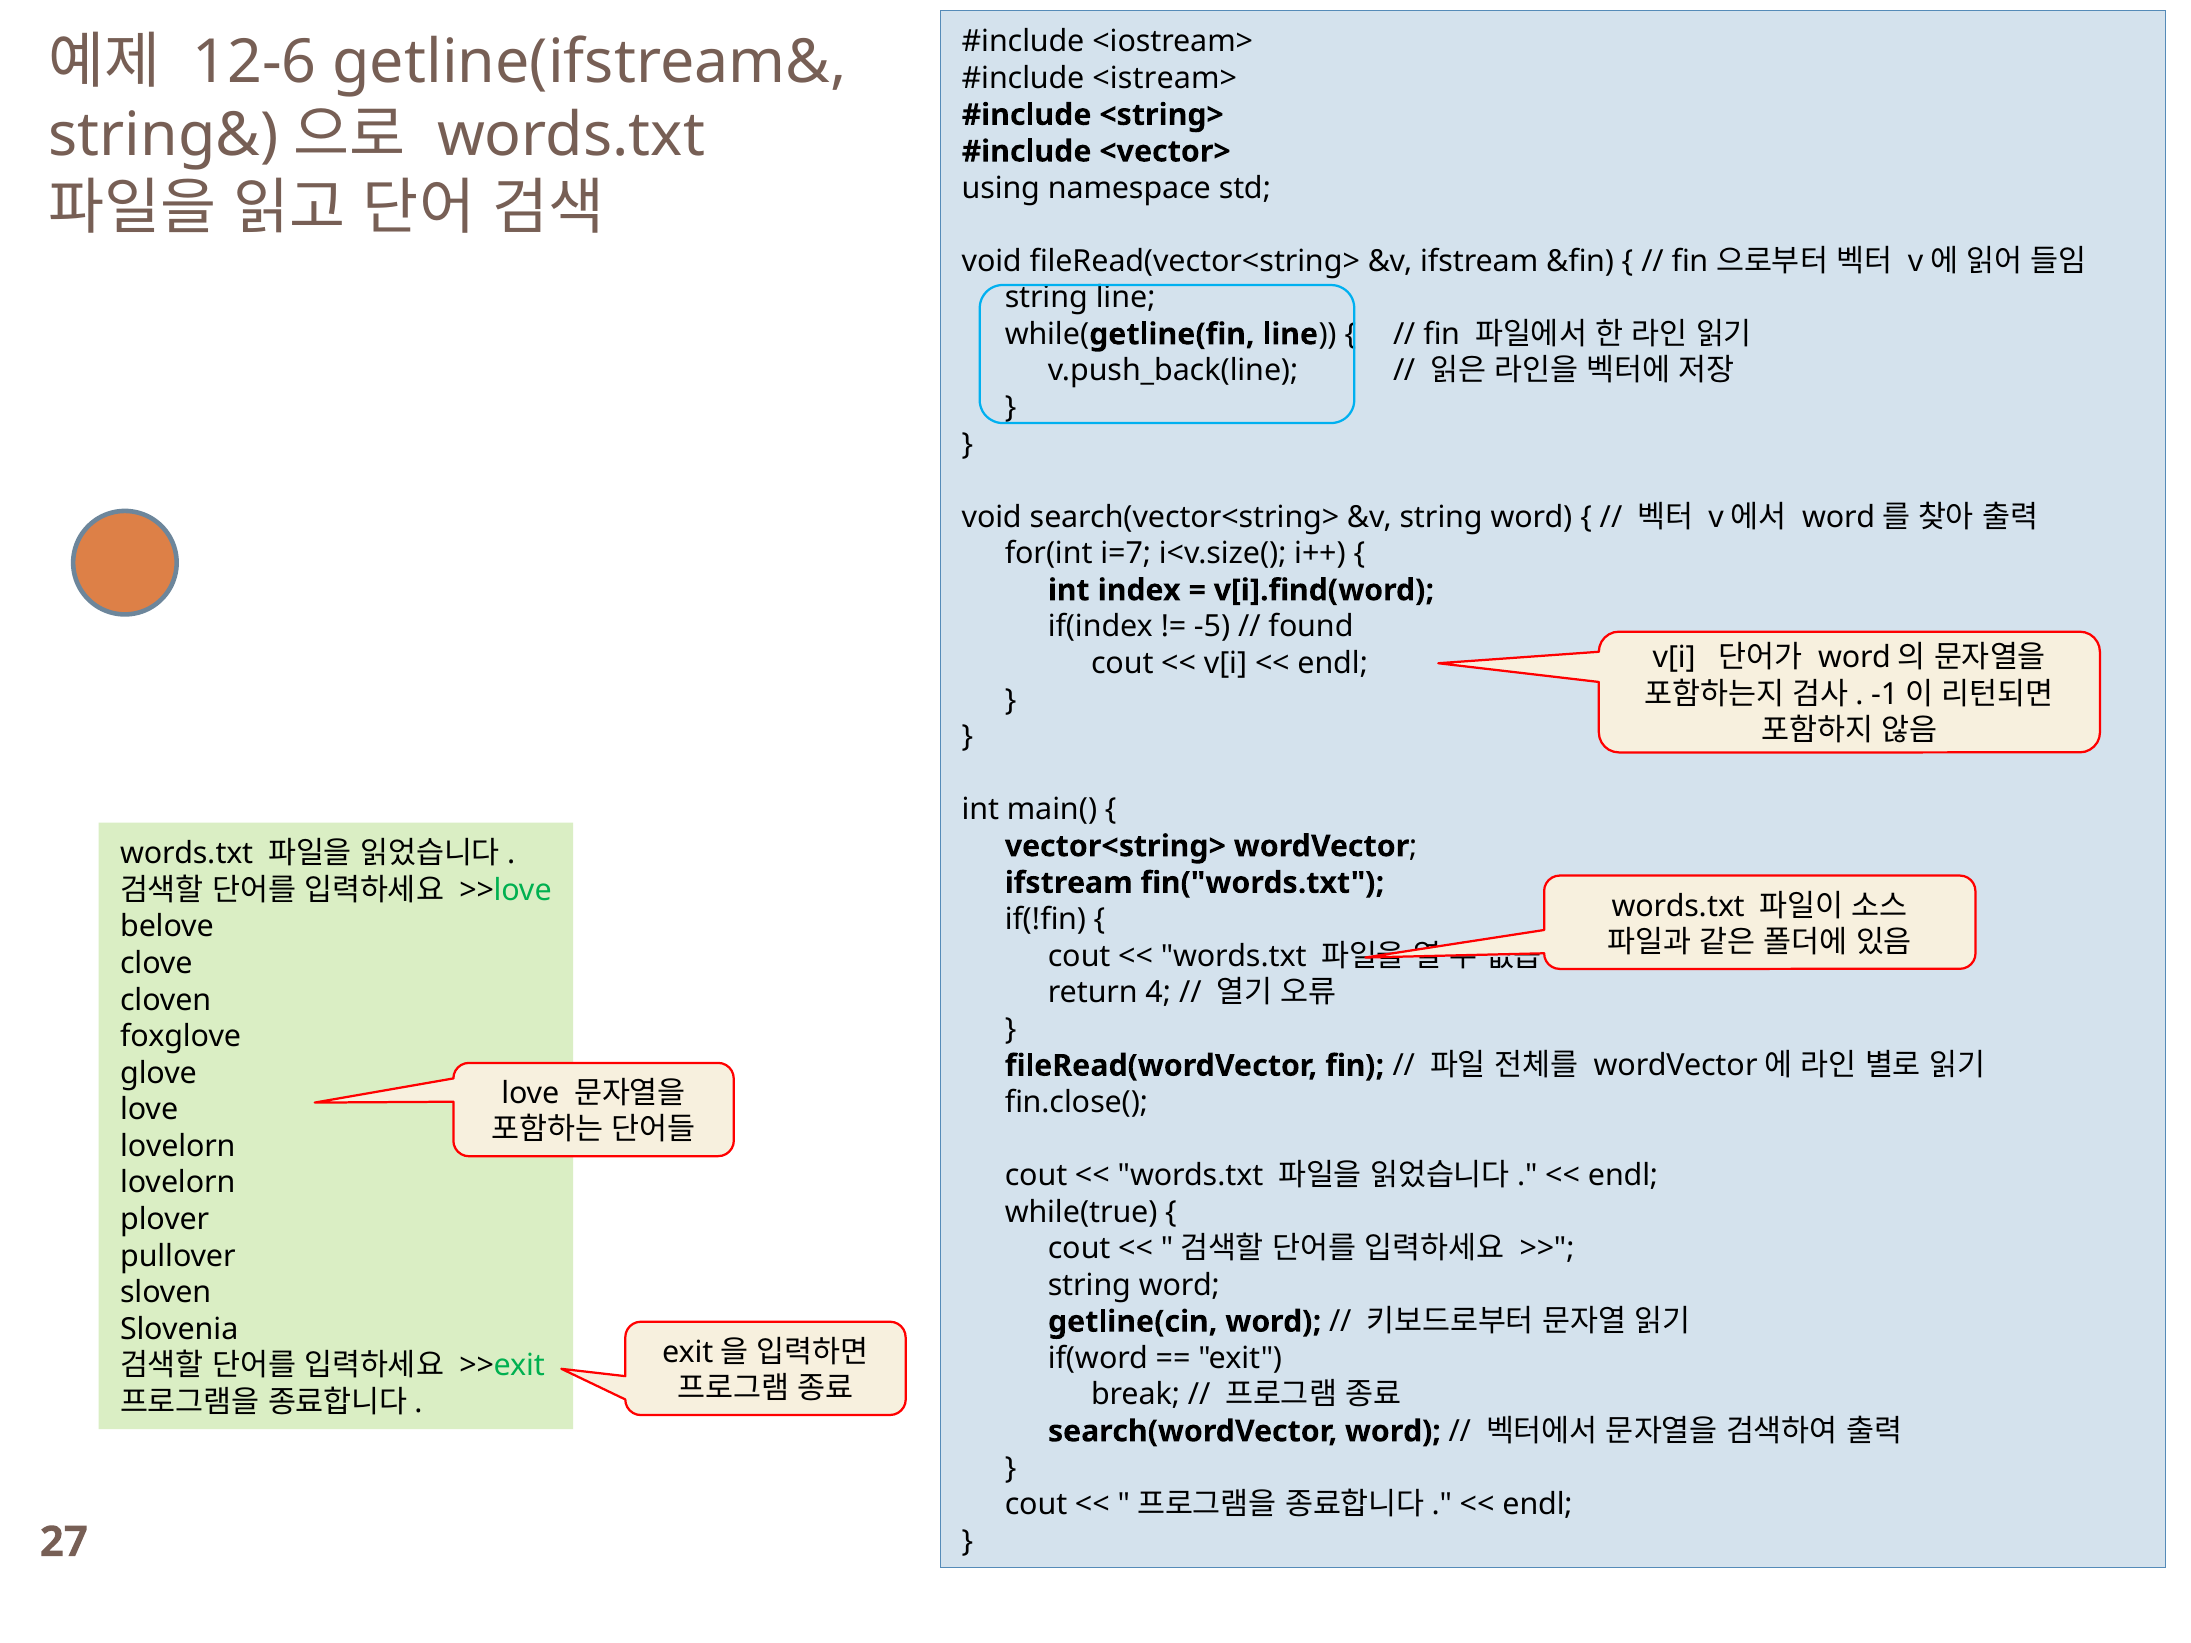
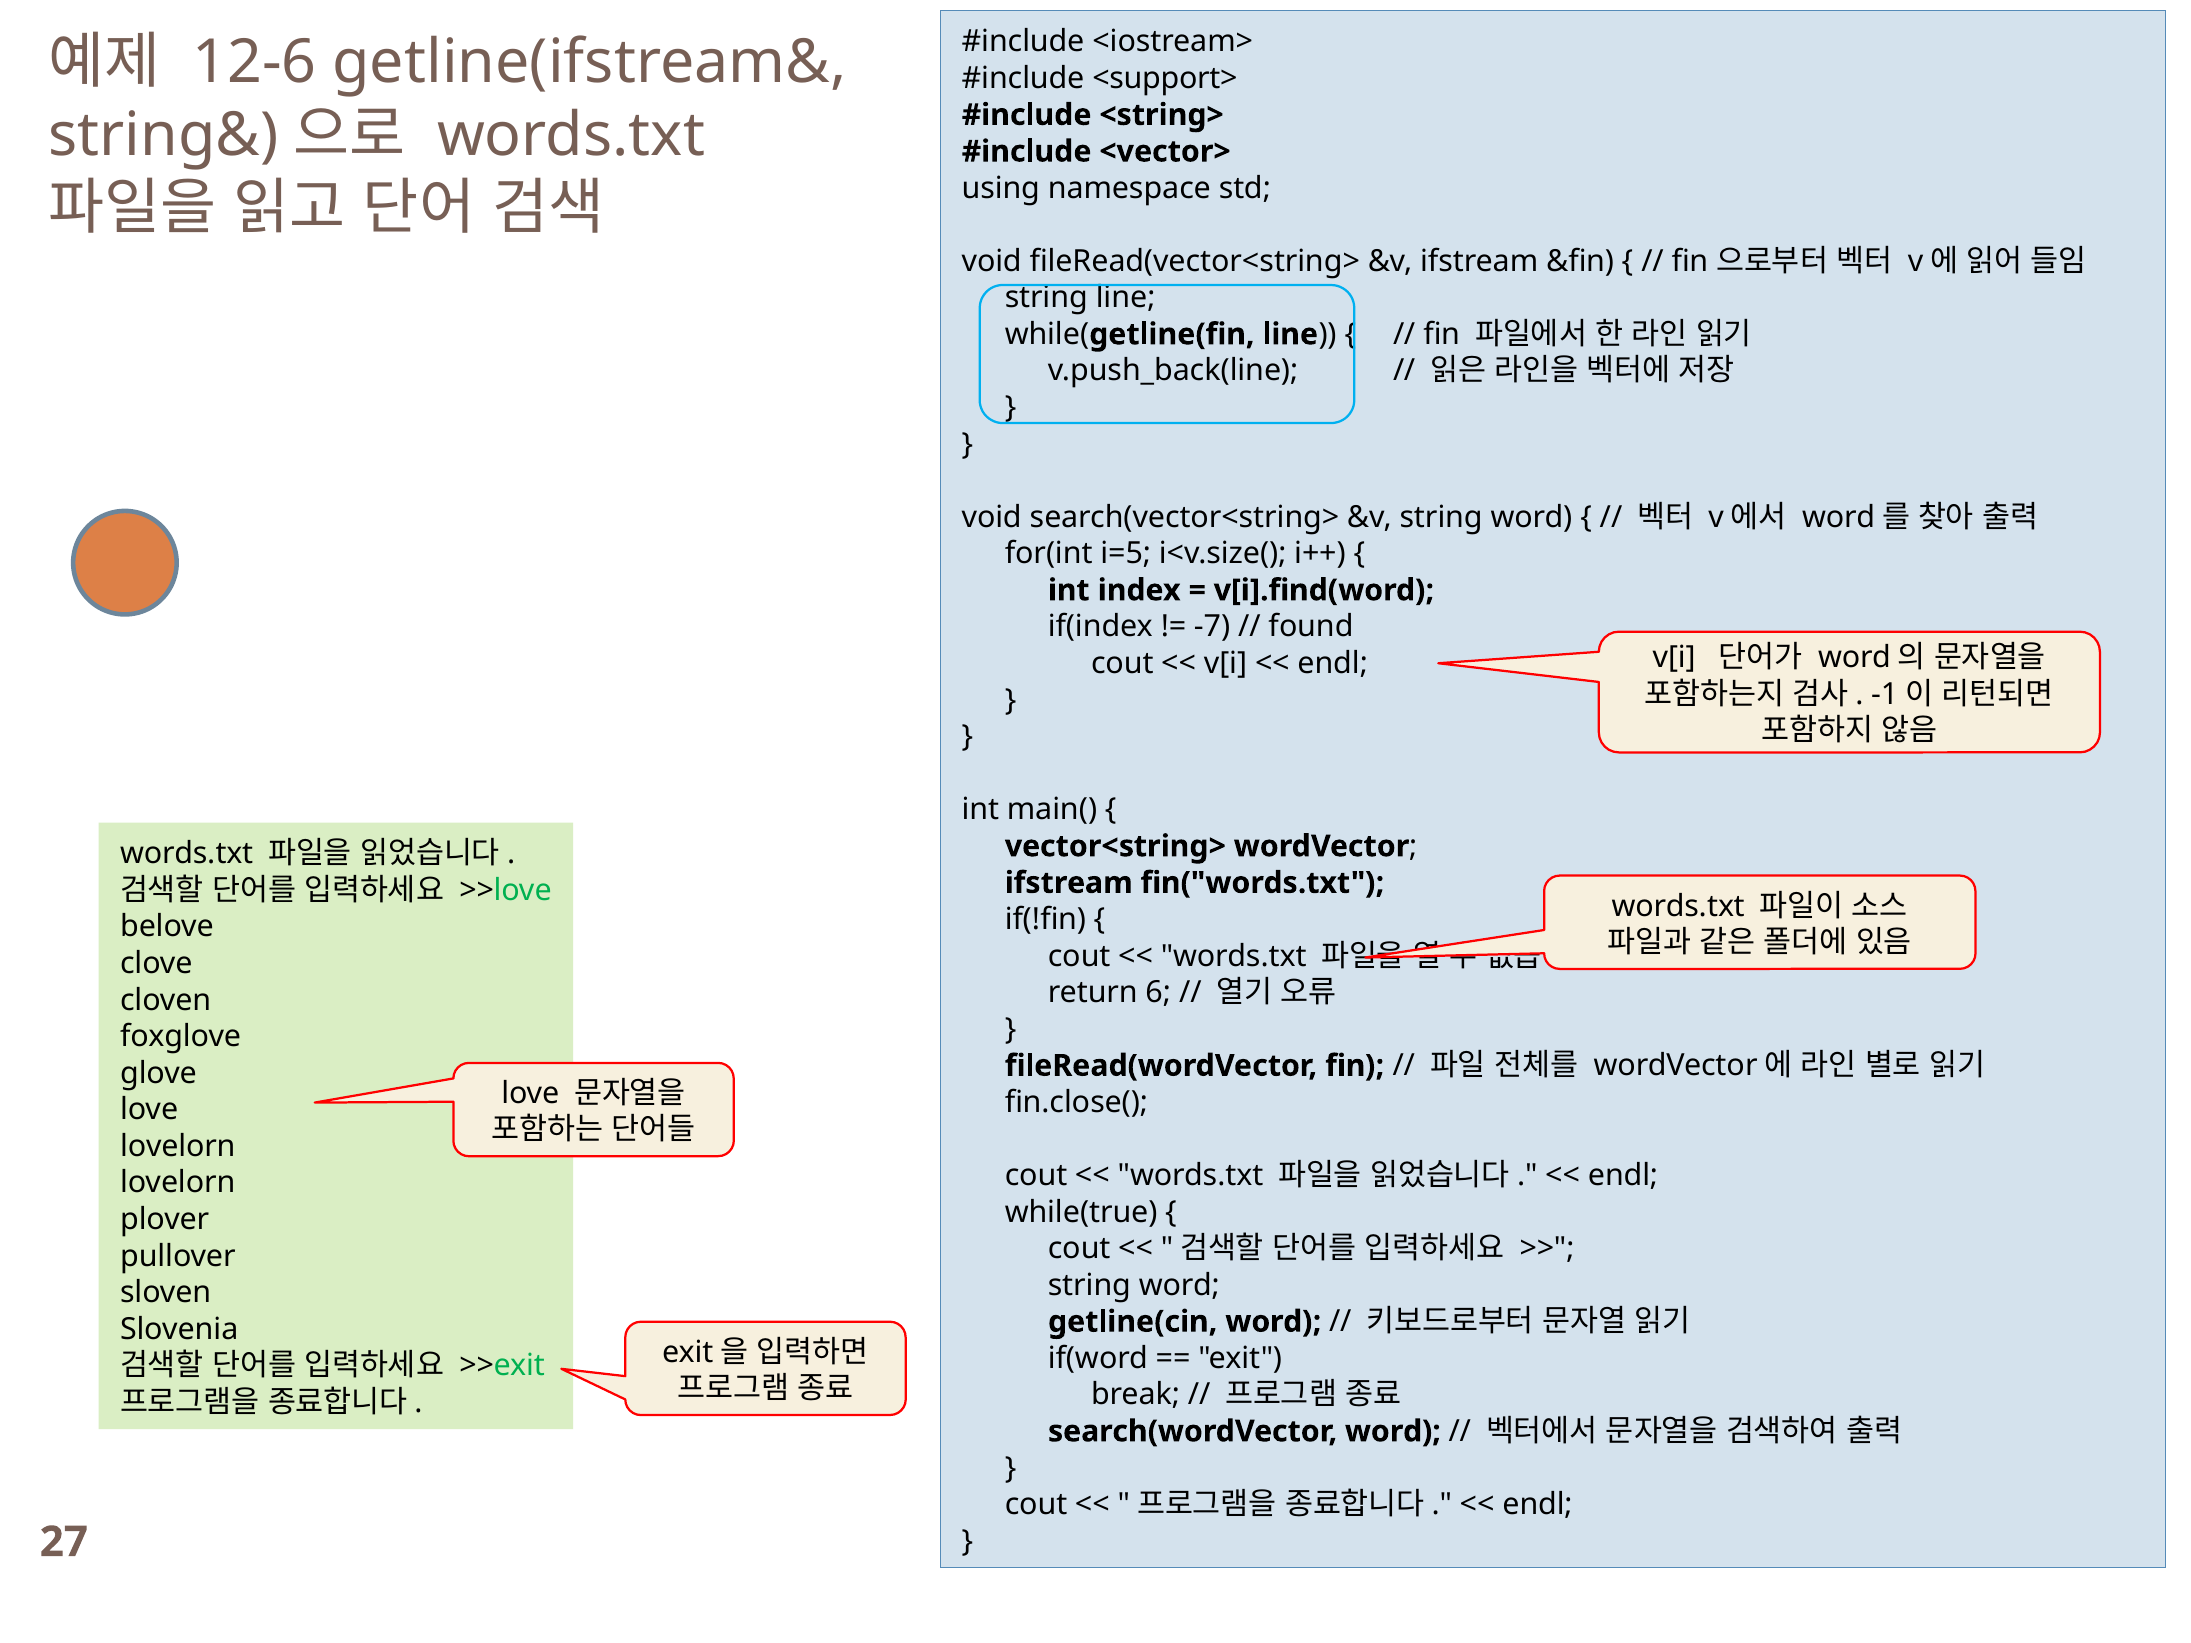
<istream>: <istream> -> <support> (1165, 78)
i=7: i=7 -> i=5 (1126, 554)
-5: -5 -> -7 (1212, 627)
4: 4 -> 6 (1158, 993)
